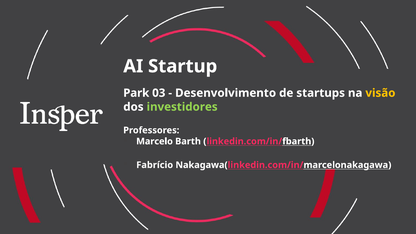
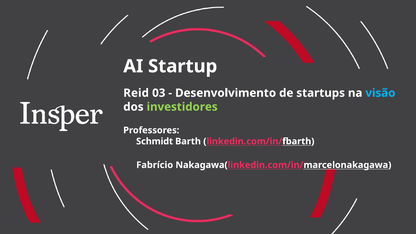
Park: Park -> Reid (136, 93)
visão colour: yellow -> light blue (380, 93)
Marcelo: Marcelo -> Schmidt (155, 141)
